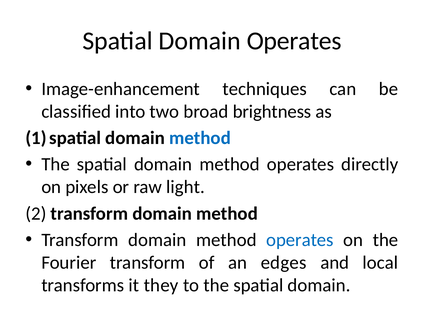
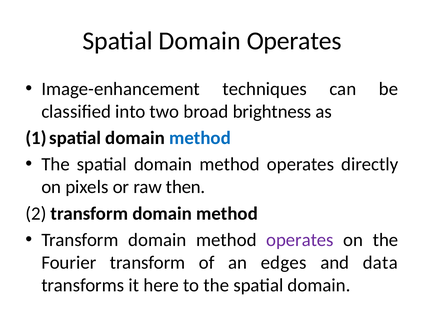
light: light -> then (186, 187)
operates colour: blue -> purple (300, 240)
local: local -> data (380, 263)
they: they -> here (161, 285)
